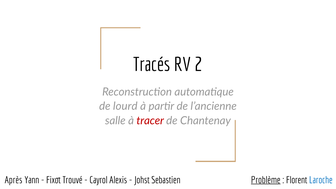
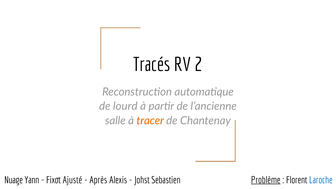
tracer colour: red -> orange (150, 121)
Après: Après -> Nuage (14, 180)
Trouvé: Trouvé -> Ajusté (72, 180)
Cayrol: Cayrol -> Après (98, 180)
